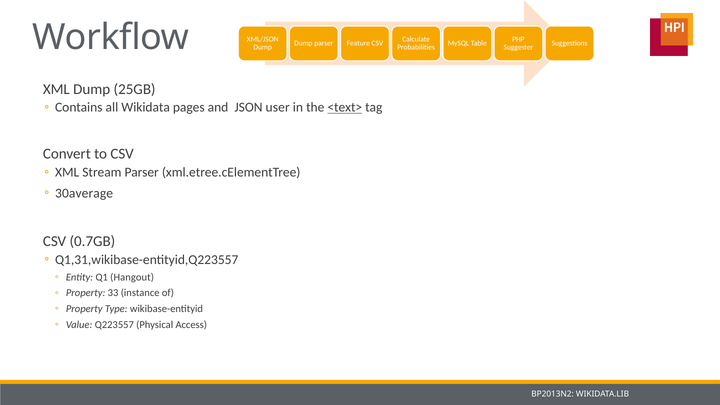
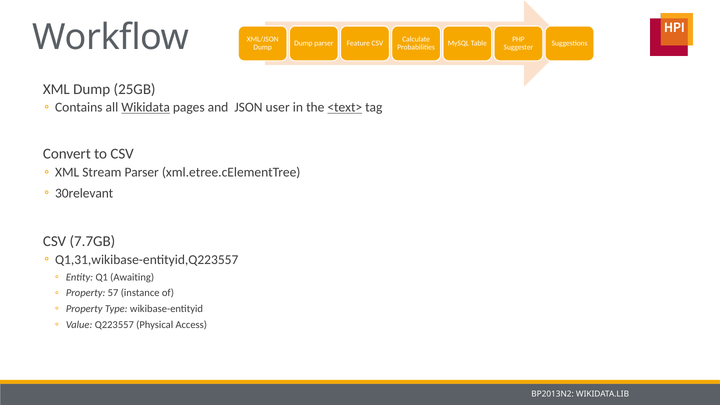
Wikidata underline: none -> present (146, 108)
30average: 30average -> 30relevant (84, 193)
0.7GB: 0.7GB -> 7.7GB (92, 241)
Hangout: Hangout -> Awaiting (132, 277)
33: 33 -> 57 (113, 293)
